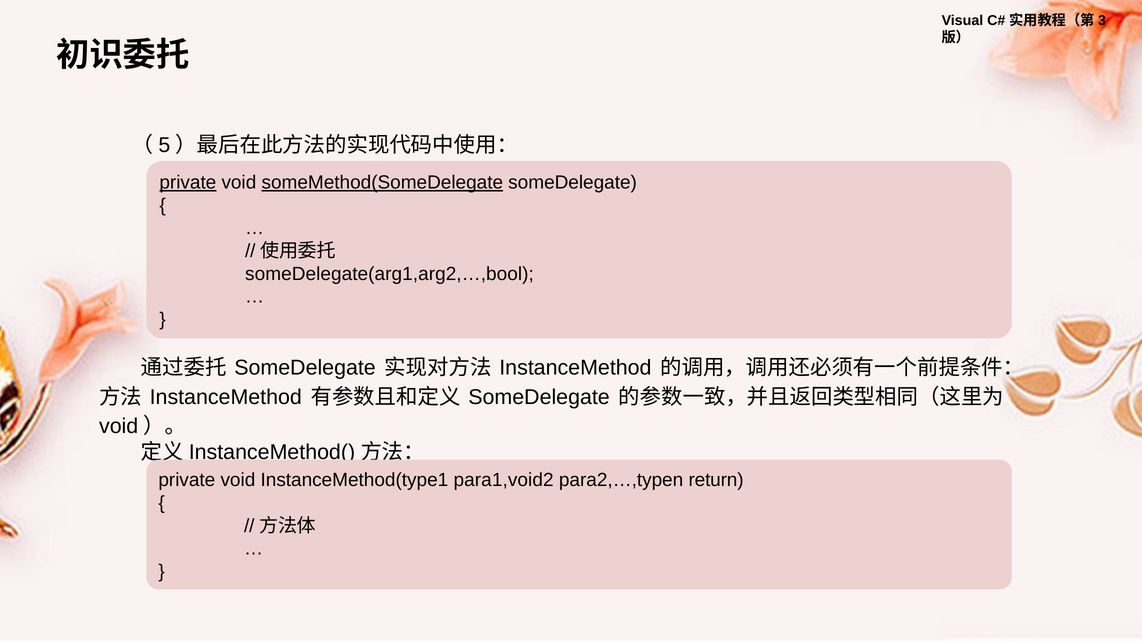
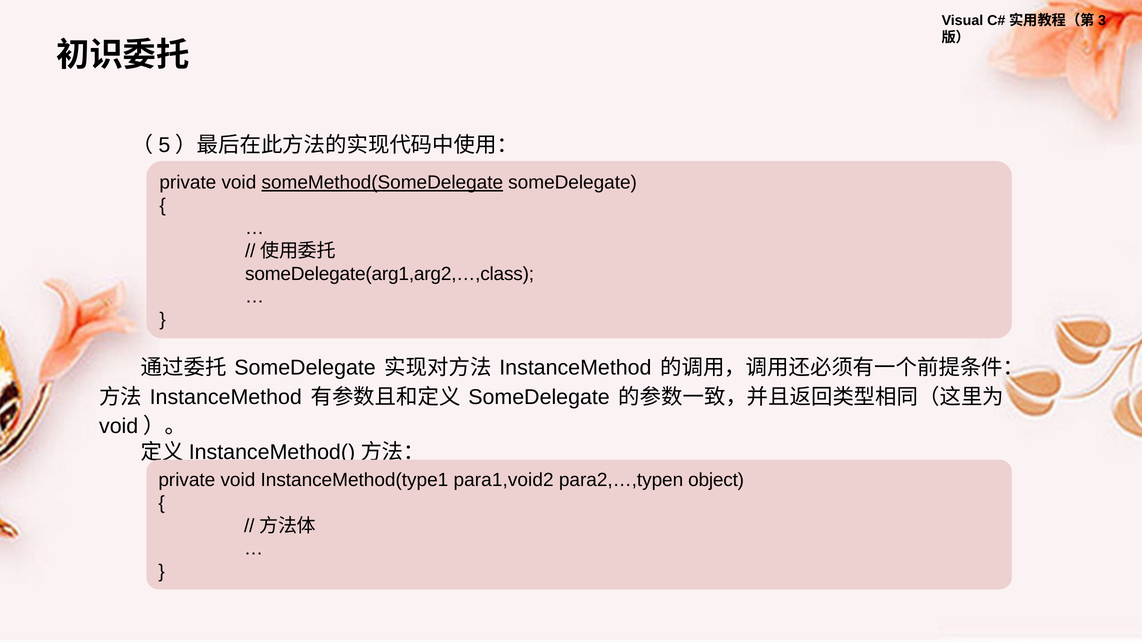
private underline: present -> none (188, 183)
someDelegate(arg1,arg2,…,bool: someDelegate(arg1,arg2,…,bool -> someDelegate(arg1,arg2,…,class (390, 274)
return: return -> object (716, 480)
